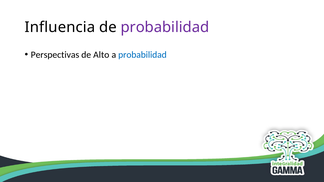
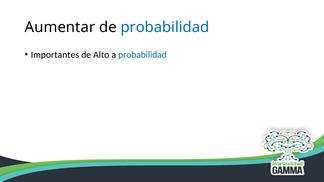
Influencia: Influencia -> Aumentar (60, 27)
probabilidad colour: purple -> blue (165, 27)
Perspectivas: Perspectivas -> Importantes (55, 55)
